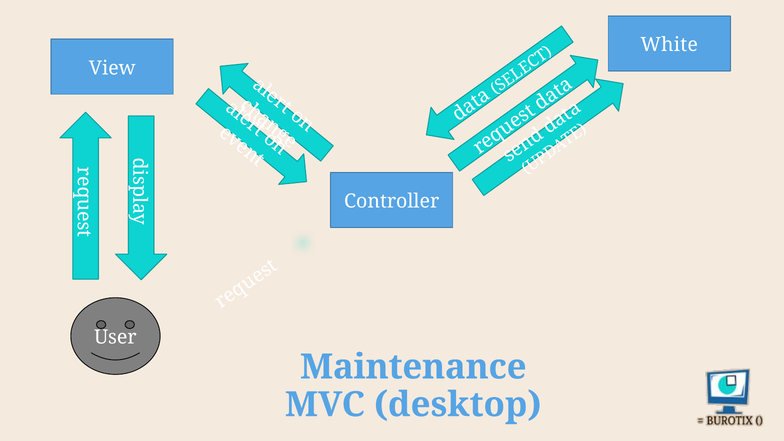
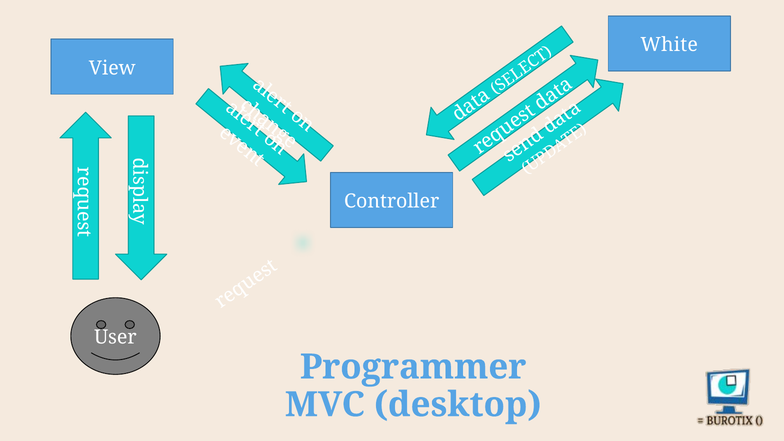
Maintenance: Maintenance -> Programmer (413, 367)
